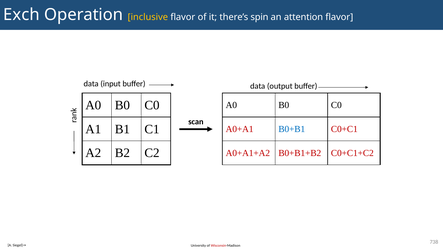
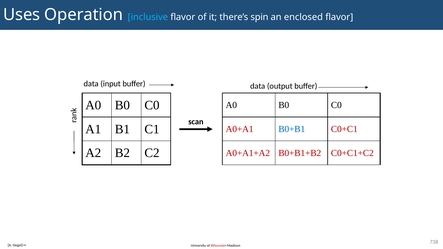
Exch: Exch -> Uses (22, 15)
inclusive colour: yellow -> light blue (148, 17)
attention: attention -> enclosed (303, 17)
